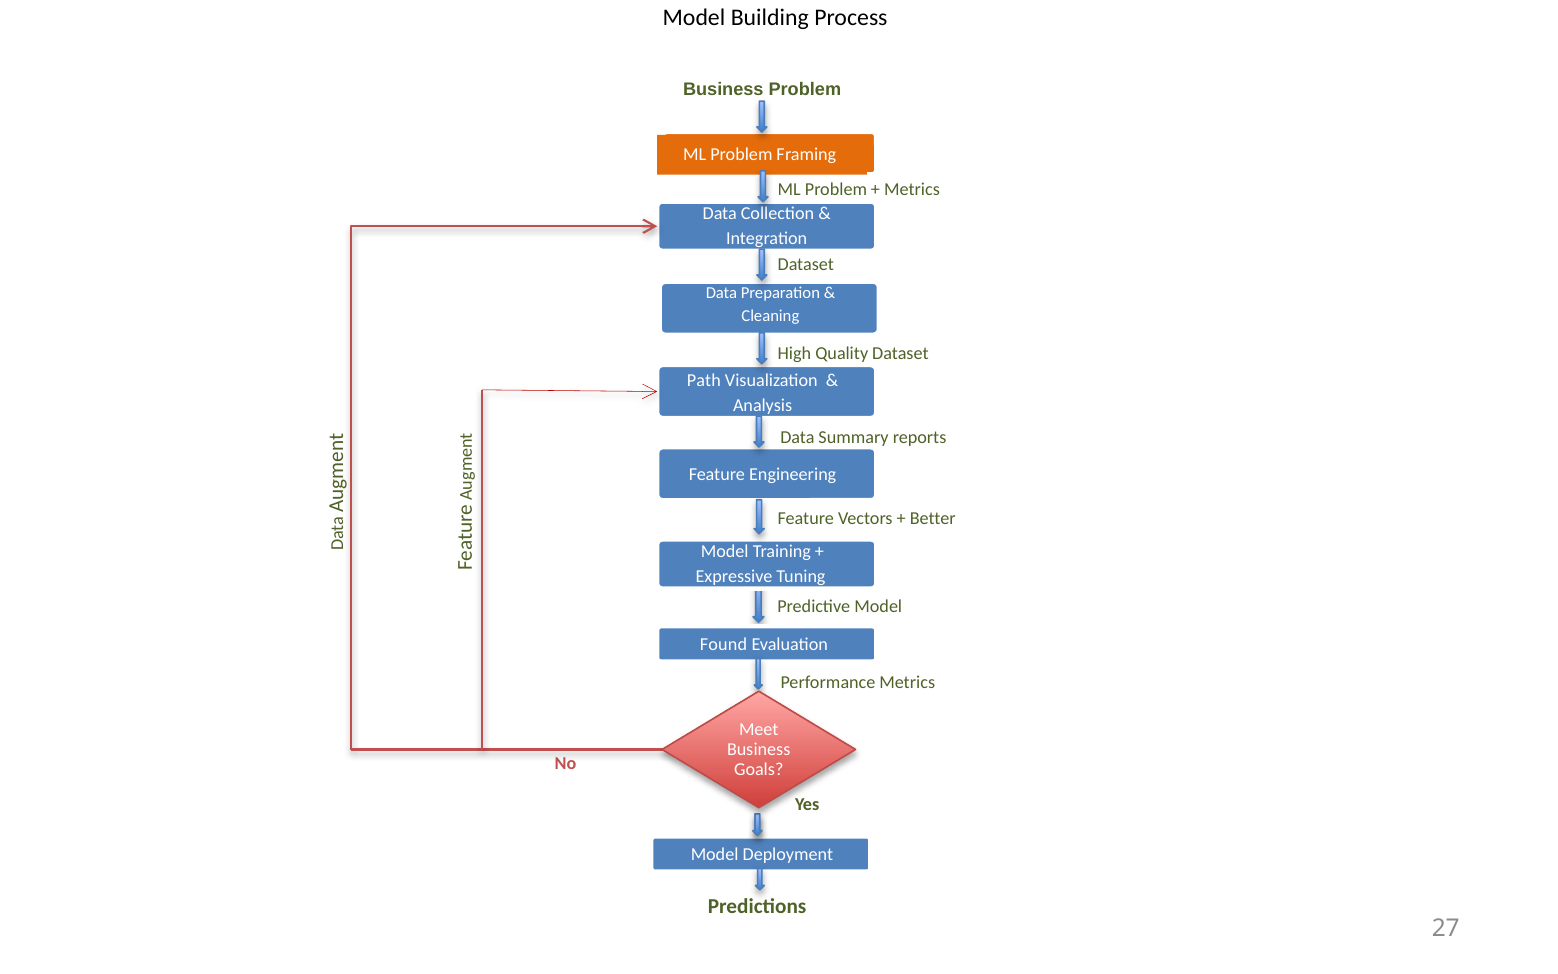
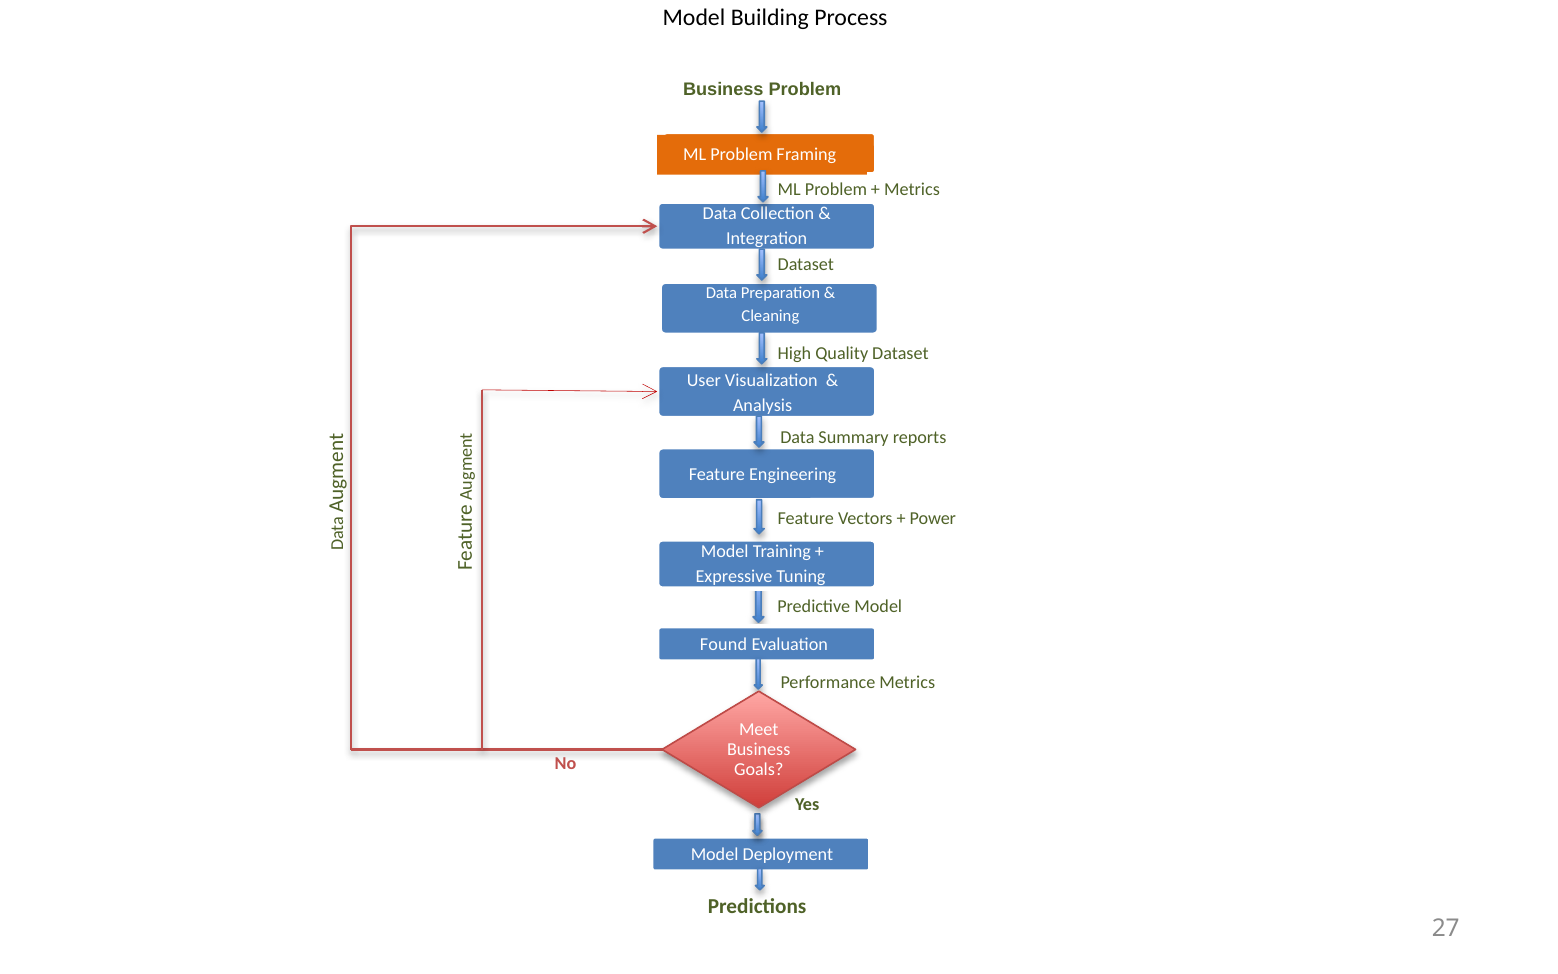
Path: Path -> User (704, 380)
Better: Better -> Power (933, 518)
